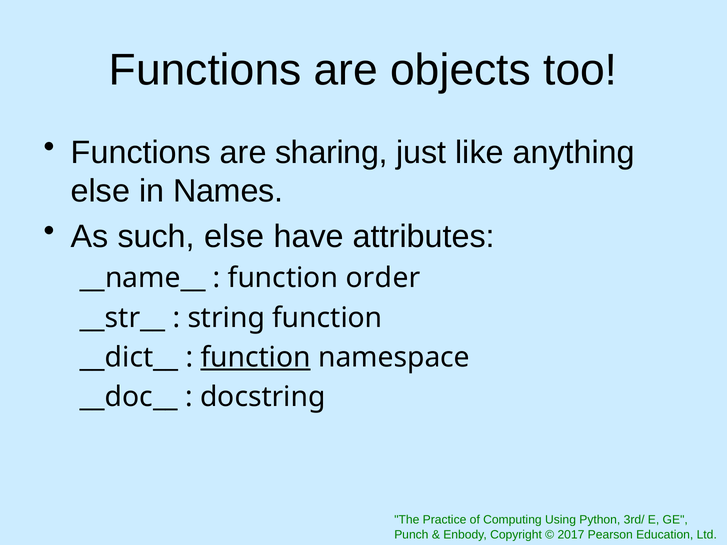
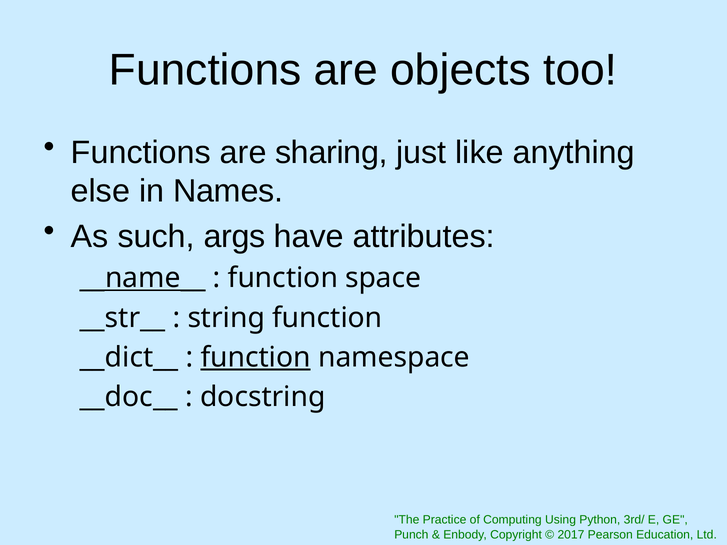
such else: else -> args (234, 237)
__name__ underline: none -> present (143, 278)
order: order -> space (383, 278)
